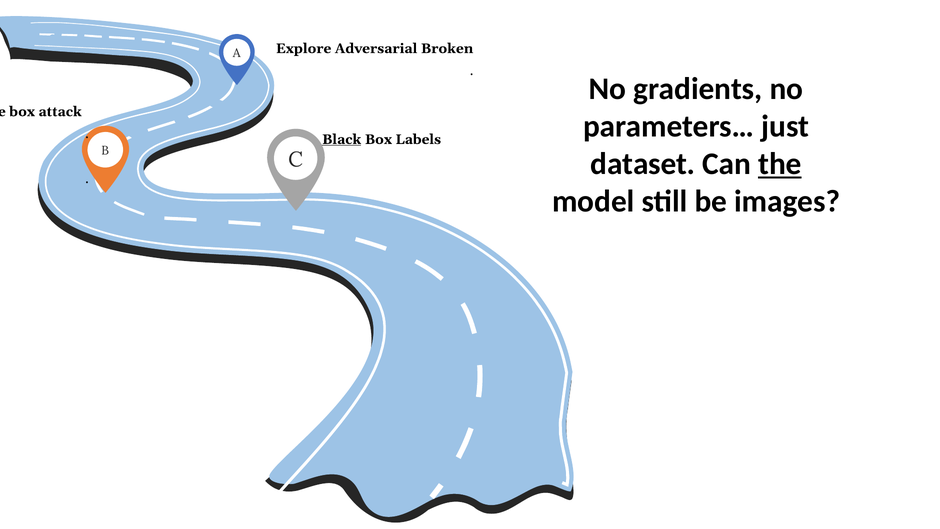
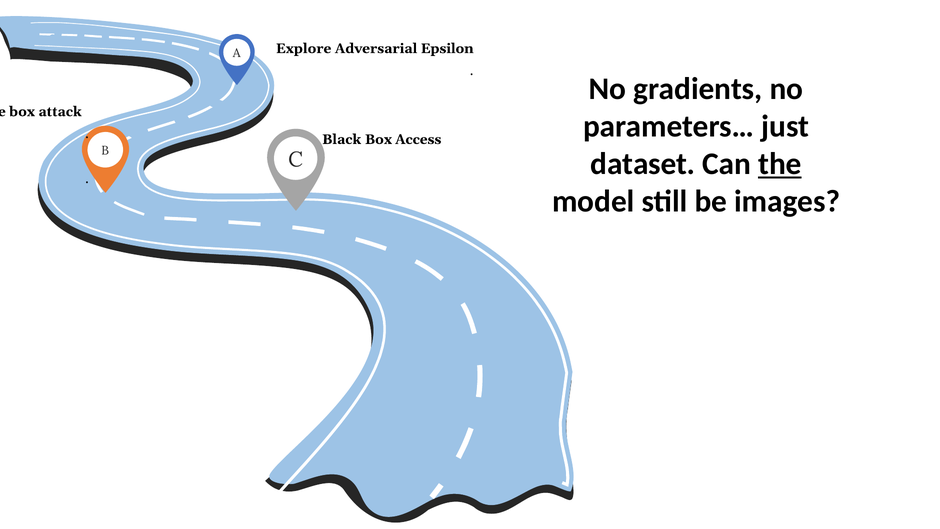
Broken: Broken -> Epsilon (447, 48)
Black underline: present -> none (342, 139)
Labels: Labels -> Access (418, 139)
